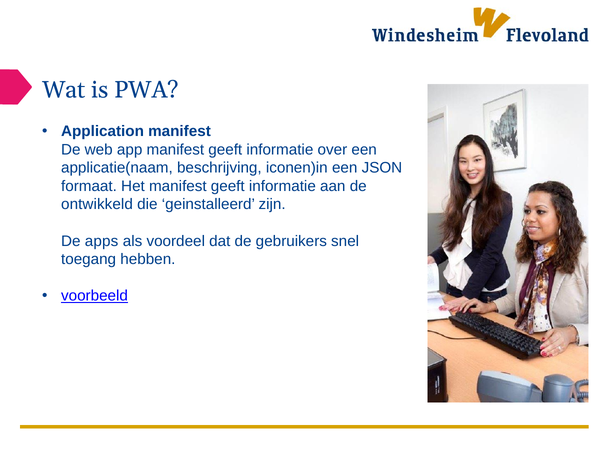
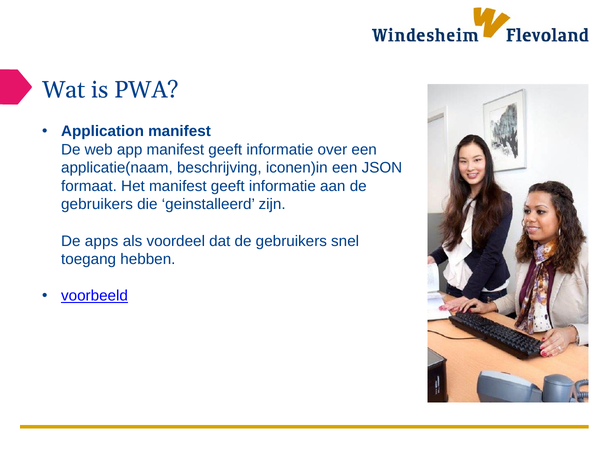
ontwikkeld: ontwikkeld -> gebruikers (97, 205)
